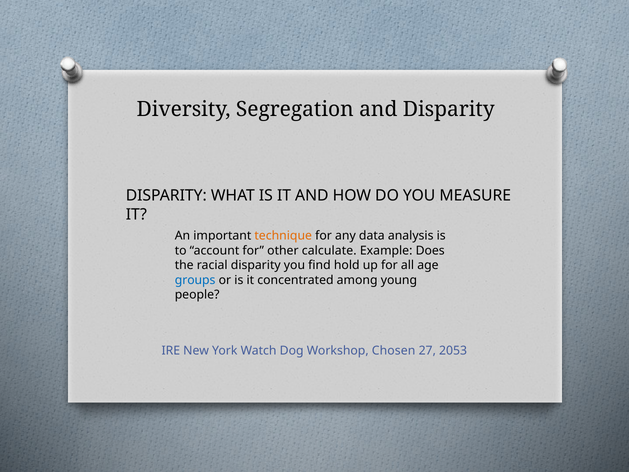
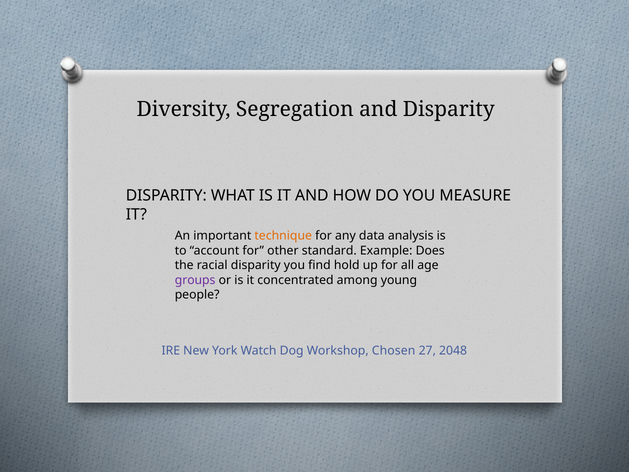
calculate: calculate -> standard (329, 250)
groups colour: blue -> purple (195, 280)
2053: 2053 -> 2048 (453, 351)
